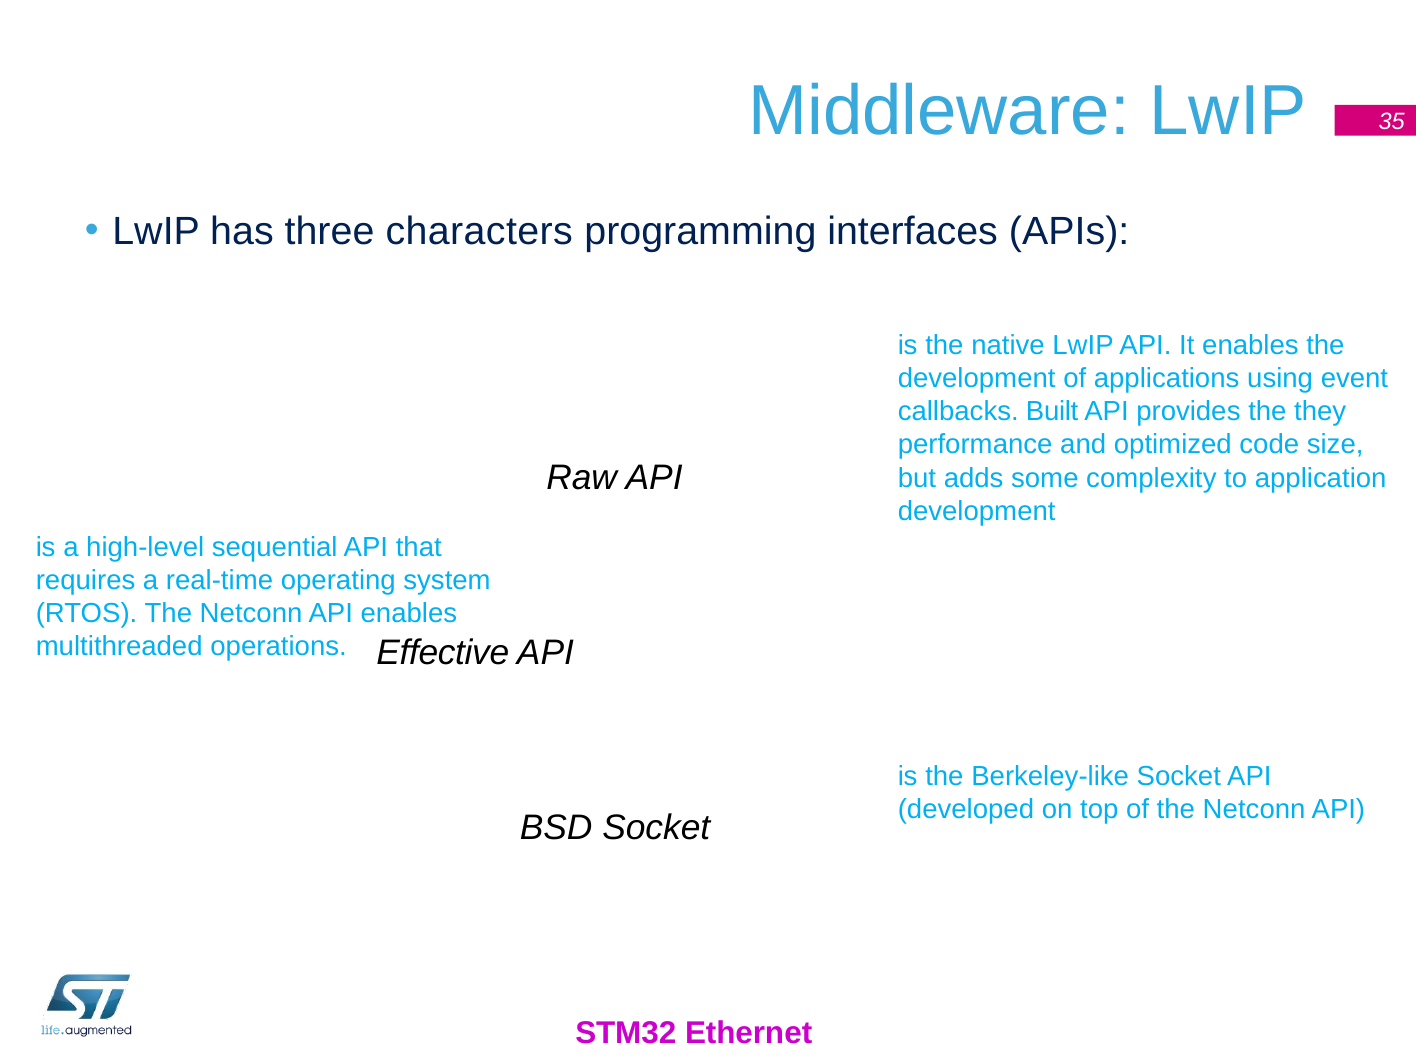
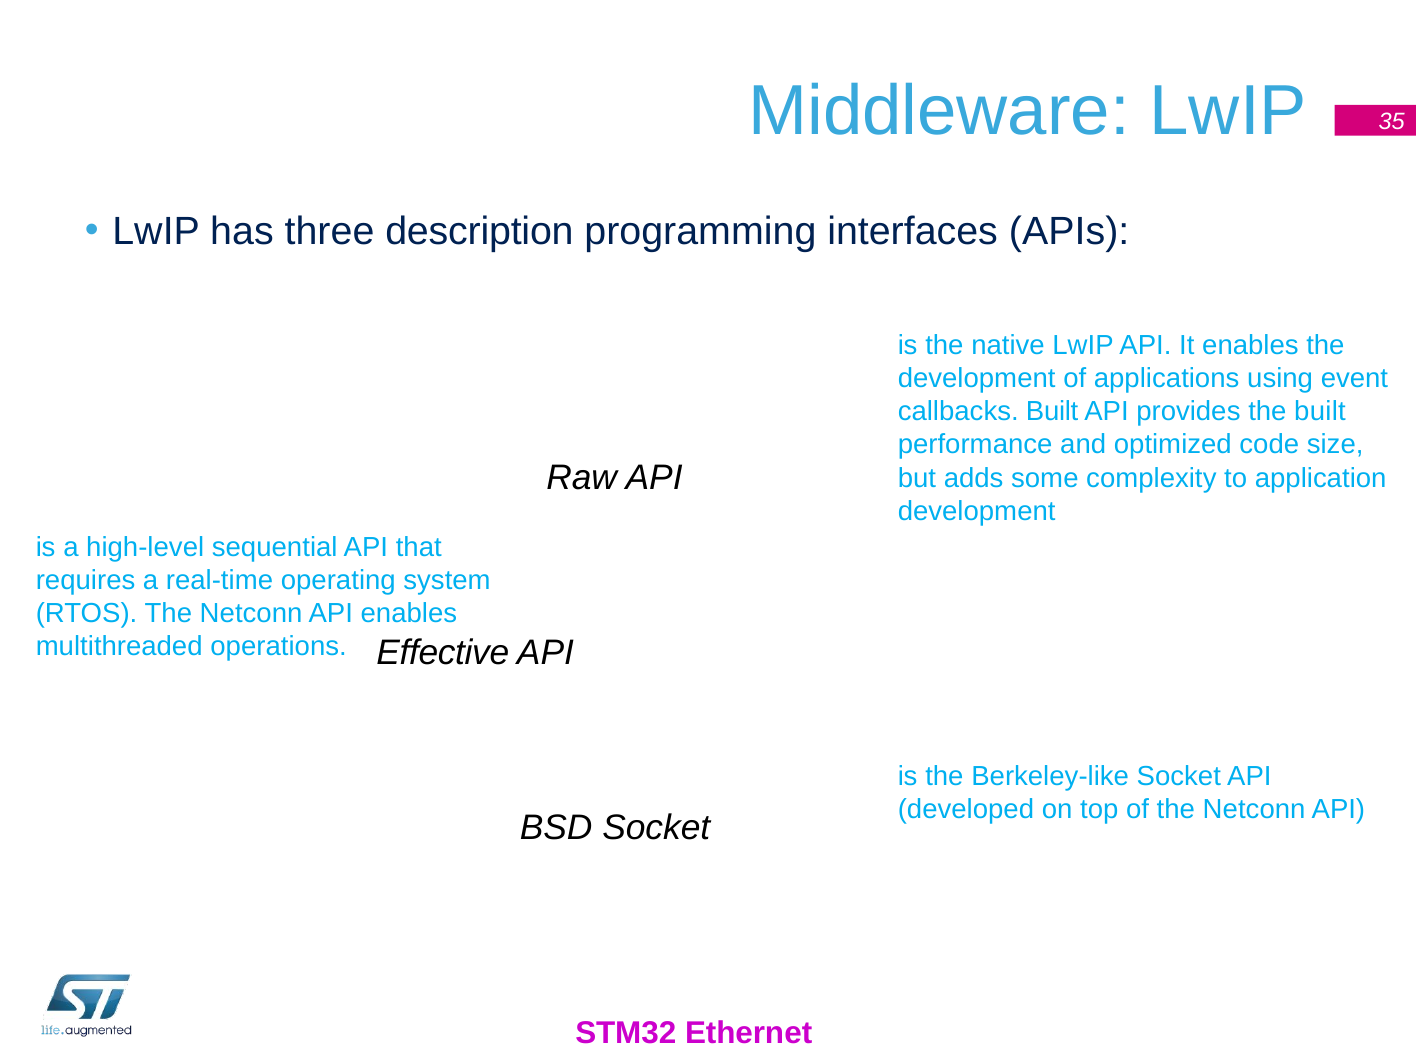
characters: characters -> description (479, 231)
the they: they -> built (1320, 412)
